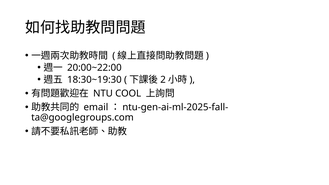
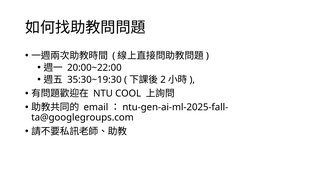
18:30~19:30: 18:30~19:30 -> 35:30~19:30 (94, 80)
